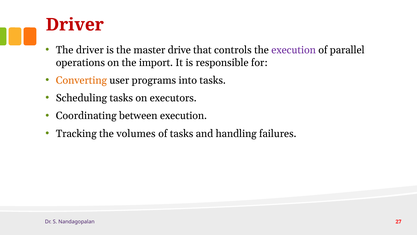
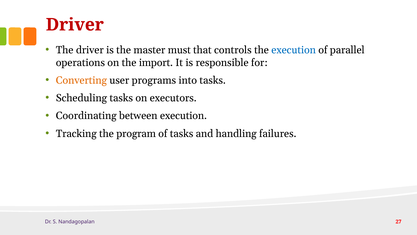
drive: drive -> must (179, 50)
execution colour: purple -> blue (294, 50)
volumes: volumes -> program (136, 133)
